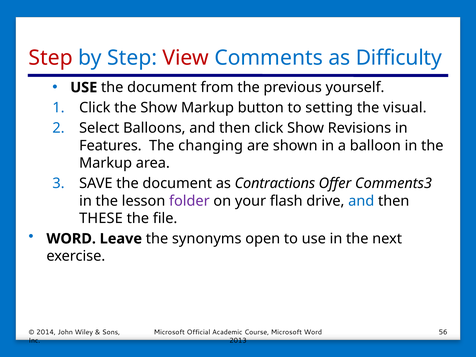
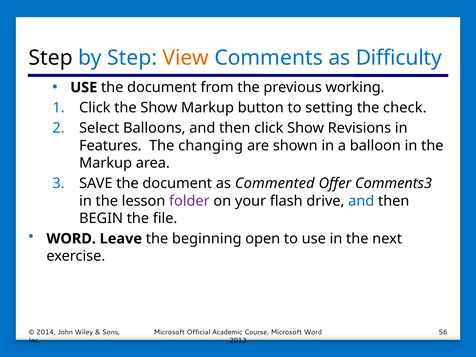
Step colour: red -> black (51, 58)
View colour: red -> orange (186, 58)
yourself: yourself -> working (355, 87)
visual: visual -> check (405, 108)
Contractions: Contractions -> Commented (275, 183)
THESE: THESE -> BEGIN (101, 218)
synonyms: synonyms -> beginning (207, 239)
